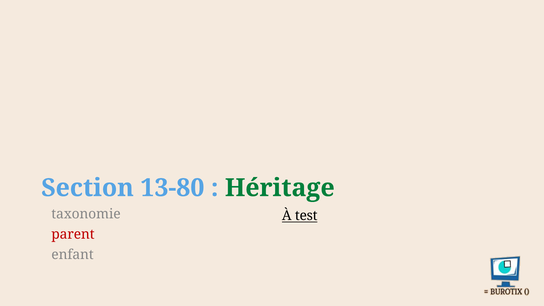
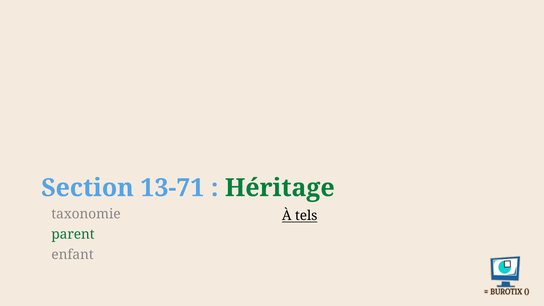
13-80: 13-80 -> 13-71 (172, 188)
test: test -> tels (306, 216)
parent colour: red -> green (73, 234)
